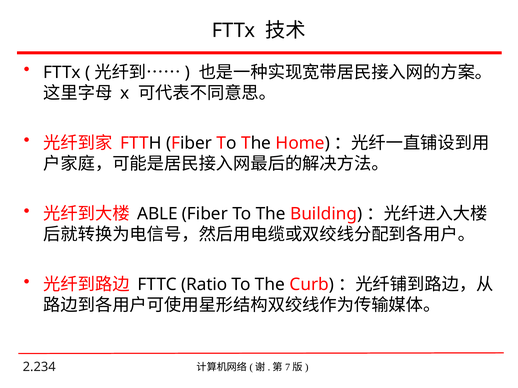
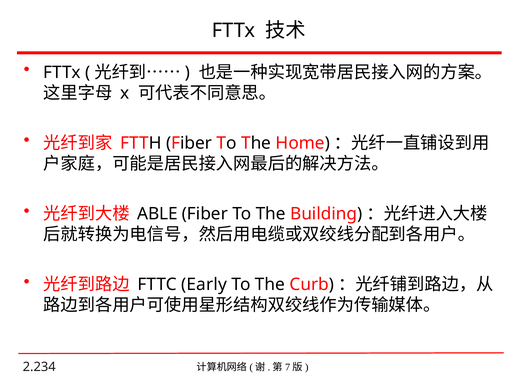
Ratio: Ratio -> Early (204, 285)
